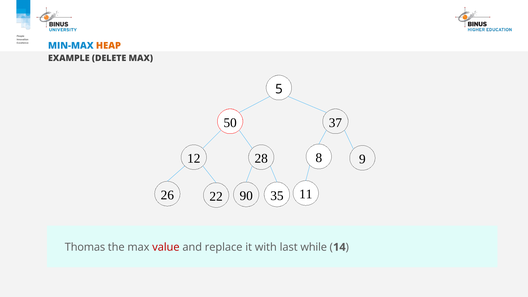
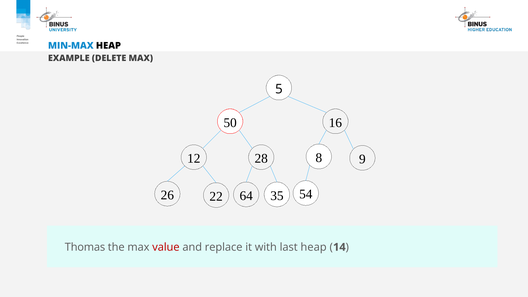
HEAP colour: orange -> black (108, 46)
37: 37 -> 16 (335, 123)
90: 90 -> 64 (246, 196)
11: 11 -> 54 (306, 194)
last while: while -> heap (314, 247)
